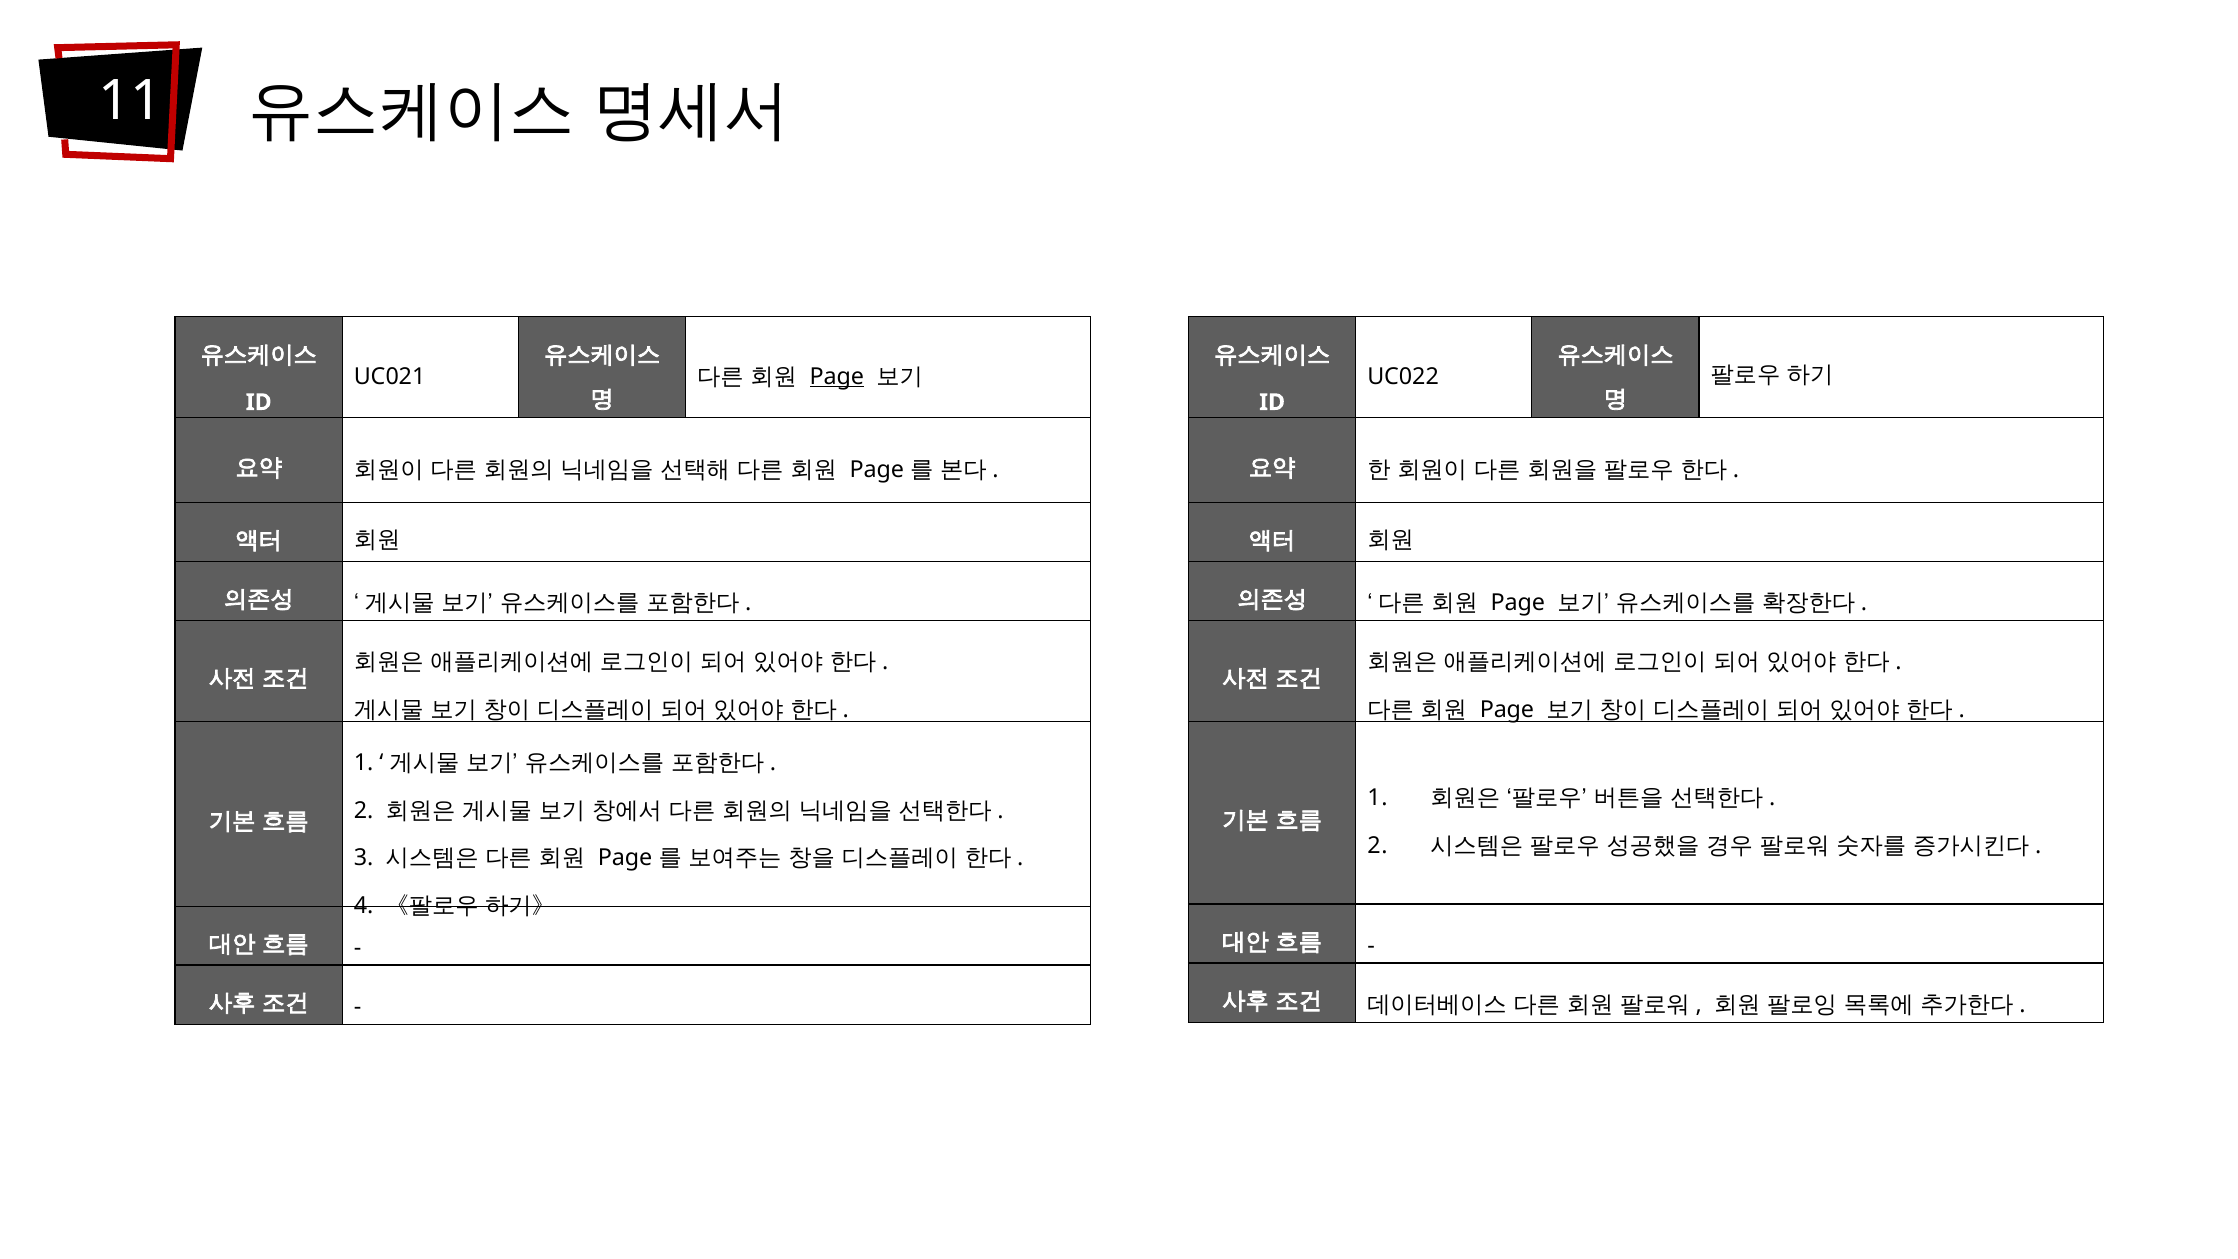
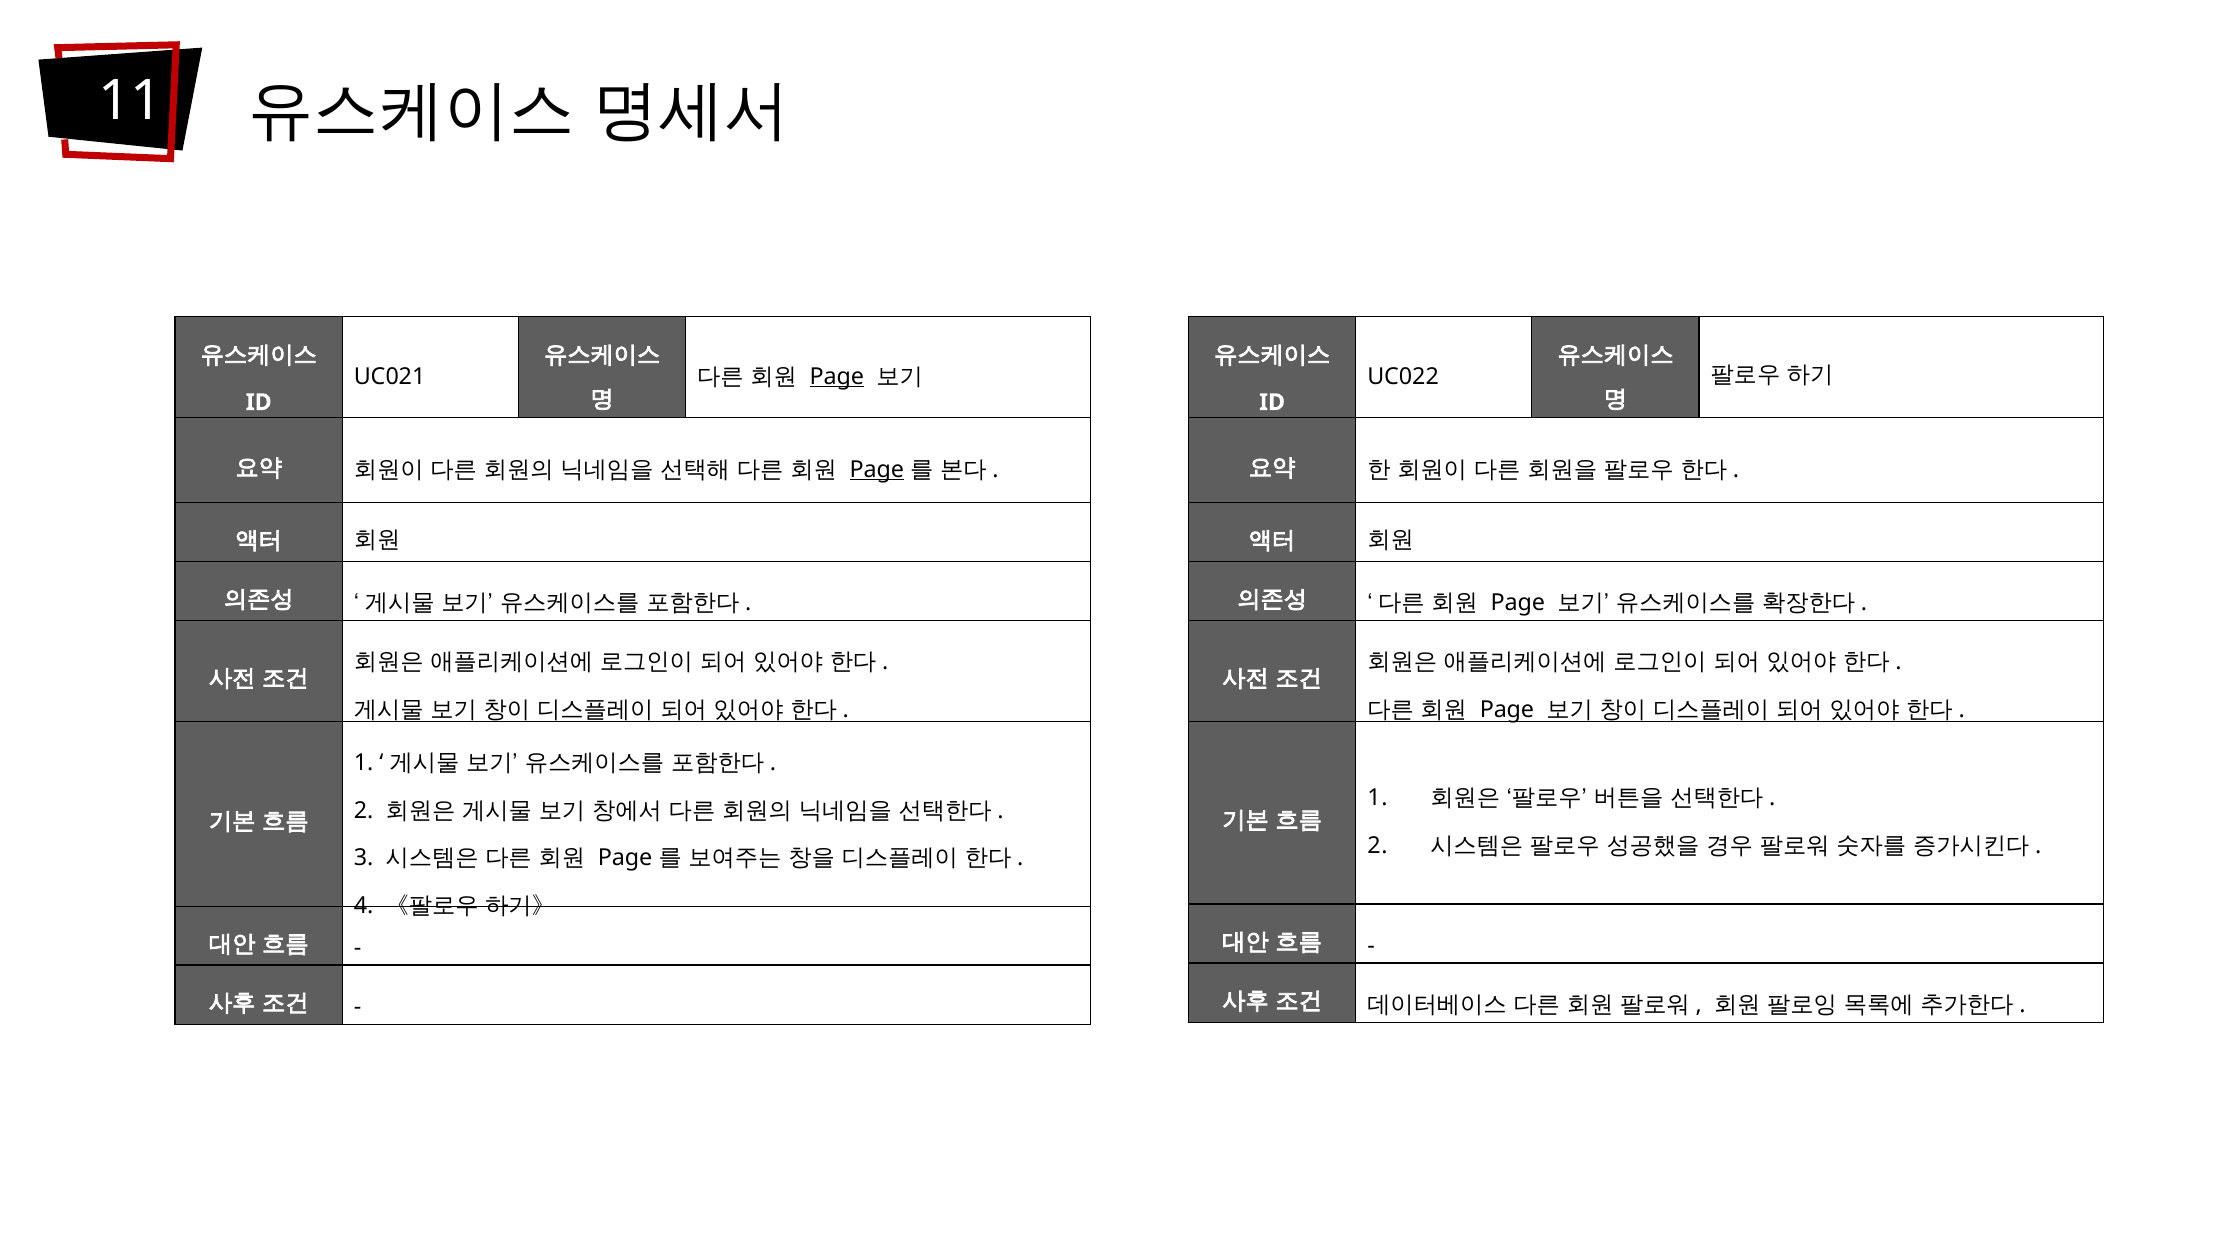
Page underline: none -> present (877, 469)
